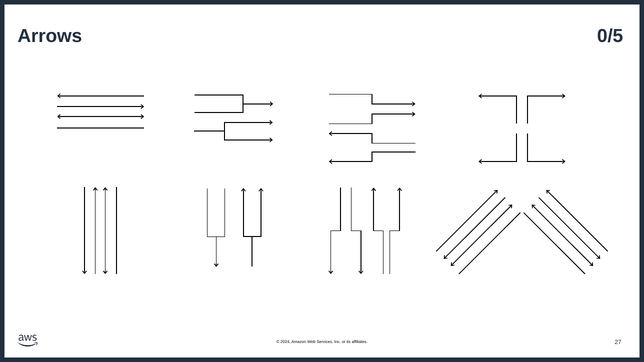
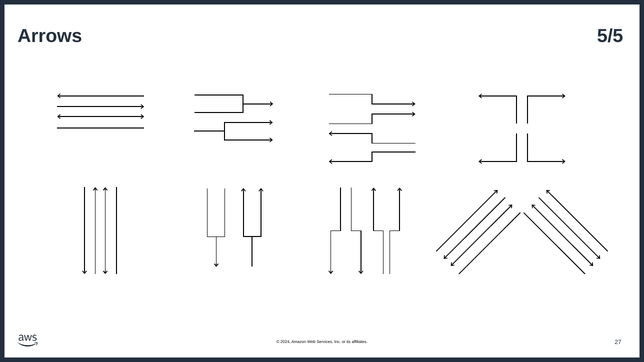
0/5: 0/5 -> 5/5 (610, 36)
